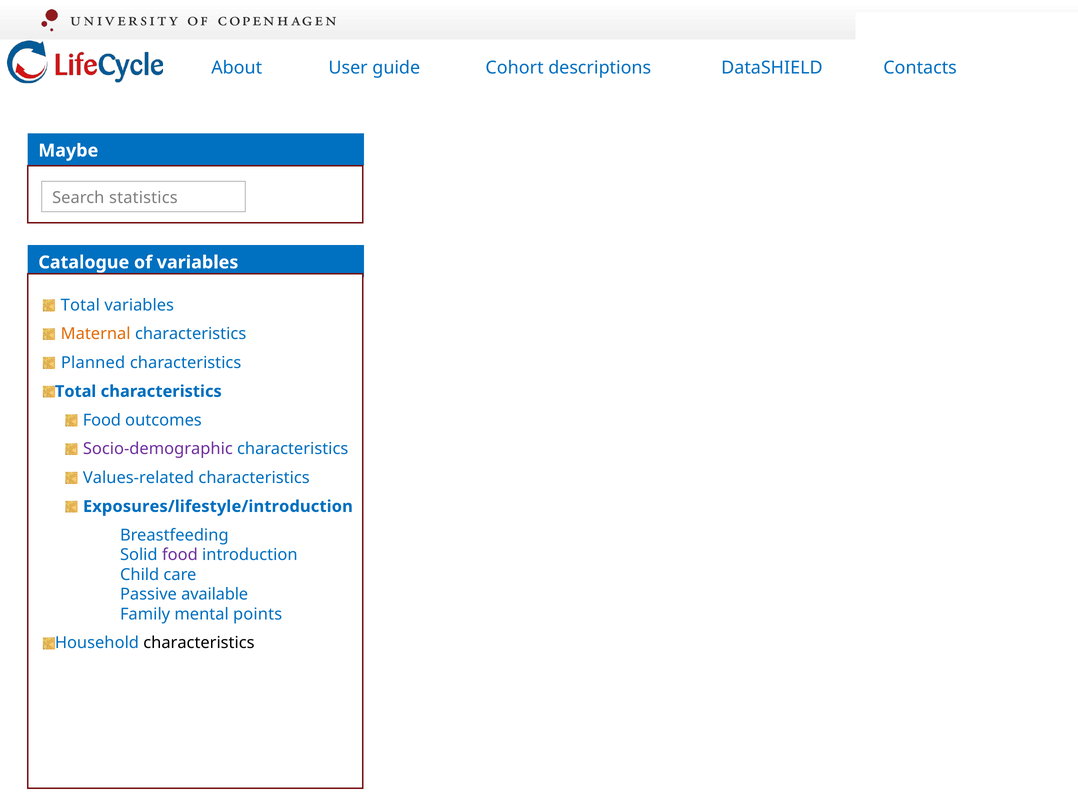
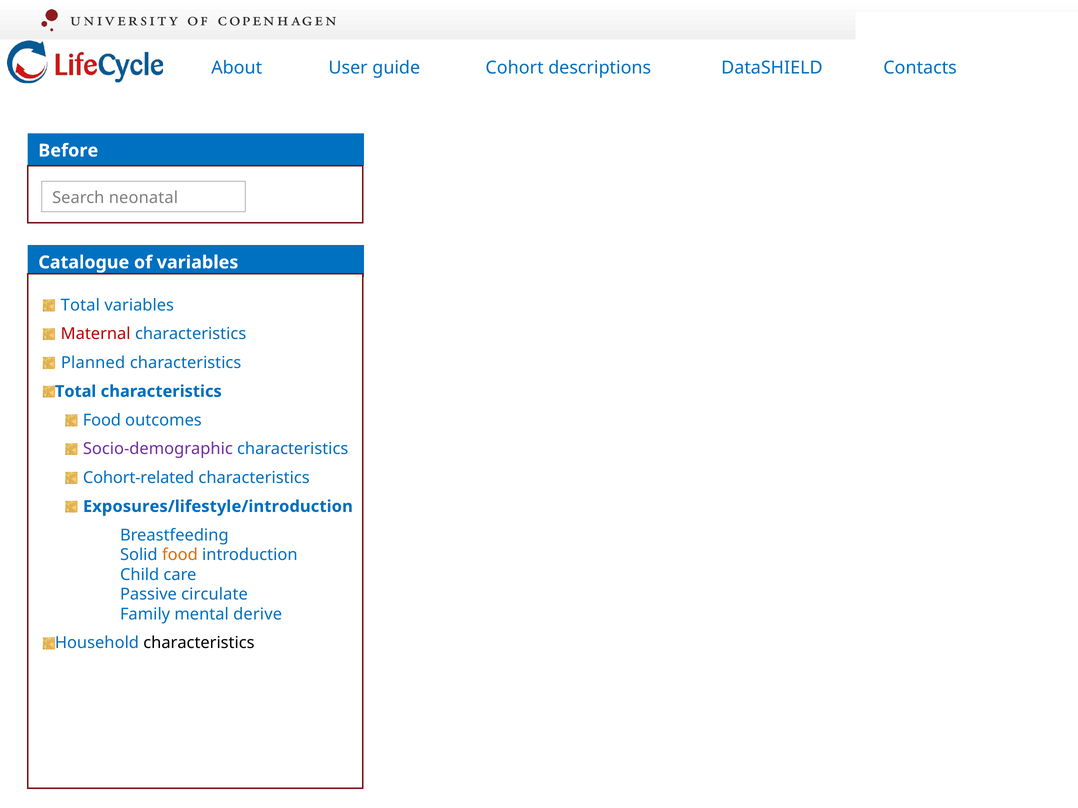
Maybe: Maybe -> Before (68, 151)
statistics: statistics -> neonatal (143, 198)
Maternal colour: orange -> red (96, 334)
Values-related: Values-related -> Cohort-related (139, 478)
food colour: purple -> orange (180, 555)
available: available -> circulate (215, 595)
points: points -> derive (258, 615)
